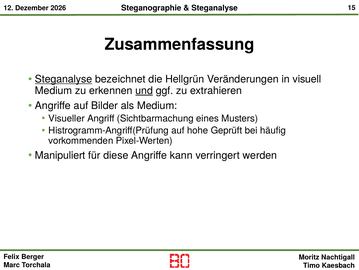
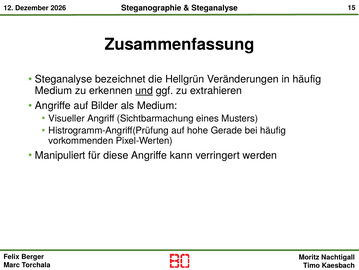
Steganalyse underline: present -> none (64, 79)
in visuell: visuell -> häufig (307, 79)
Geprüft: Geprüft -> Gerade (226, 130)
